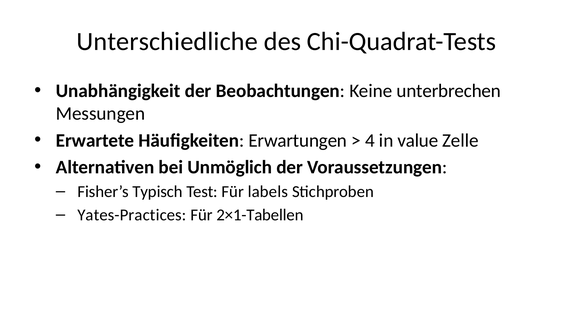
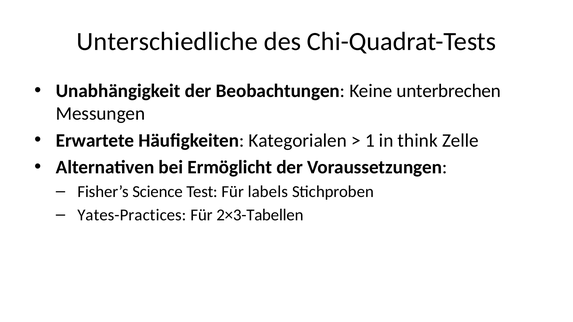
Erwartungen: Erwartungen -> Kategorialen (298, 141)
4: 4 -> 1 (370, 141)
value: value -> think (418, 141)
Unmöglich: Unmöglich -> Ermöglicht (230, 167)
Typisch: Typisch -> Science (158, 192)
2×1-Tabellen: 2×1-Tabellen -> 2×3-Tabellen (260, 215)
